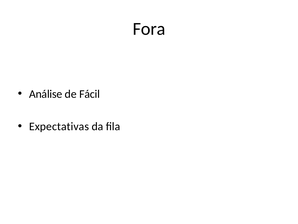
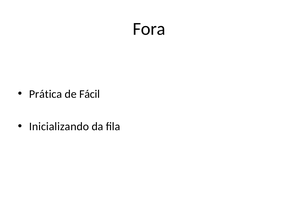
Análise: Análise -> Prática (46, 94)
Expectativas: Expectativas -> Inicializando (59, 126)
